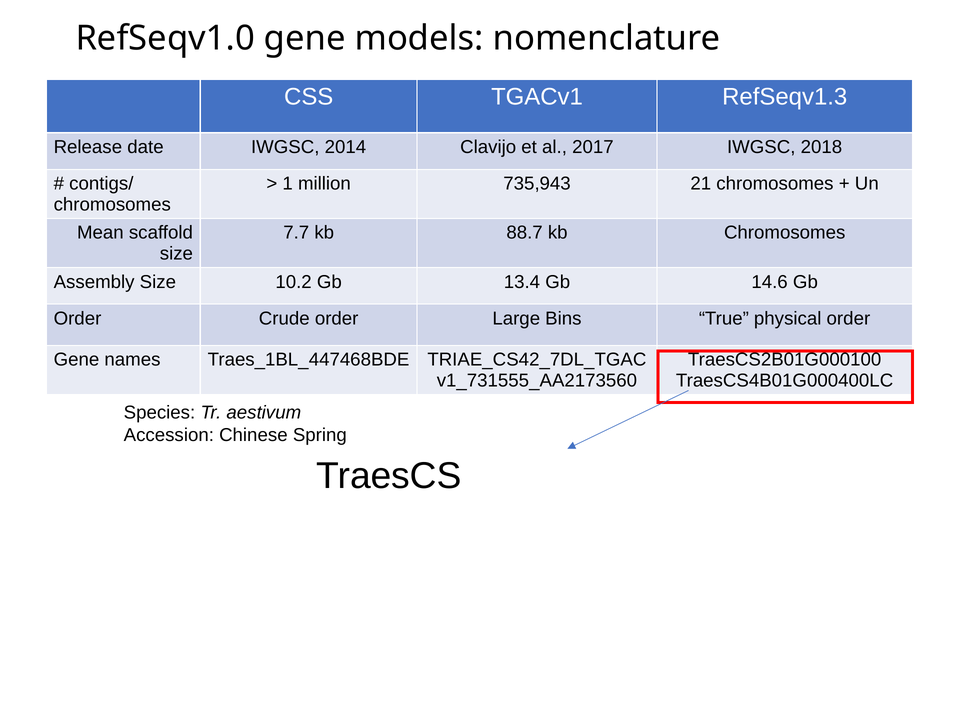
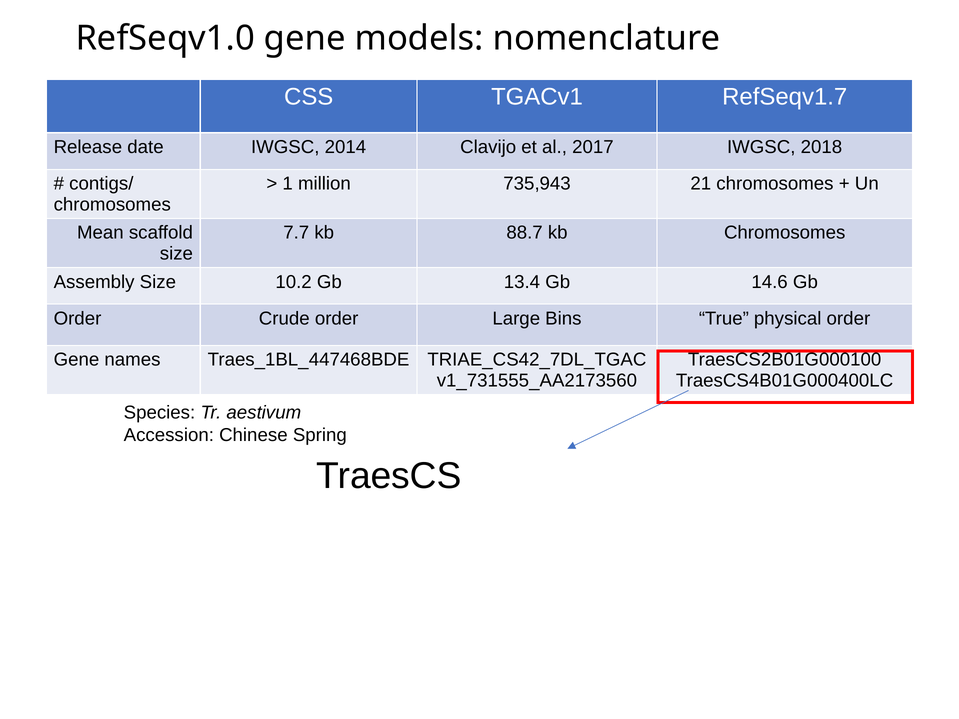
RefSeqv1.3: RefSeqv1.3 -> RefSeqv1.7 (785, 97)
